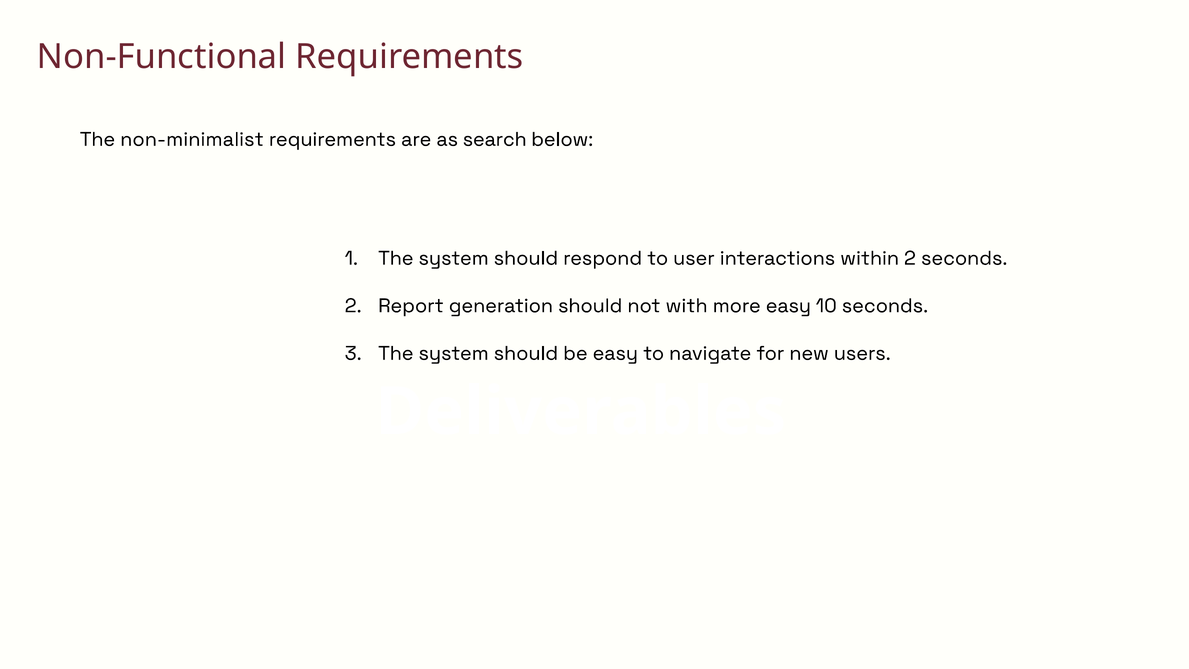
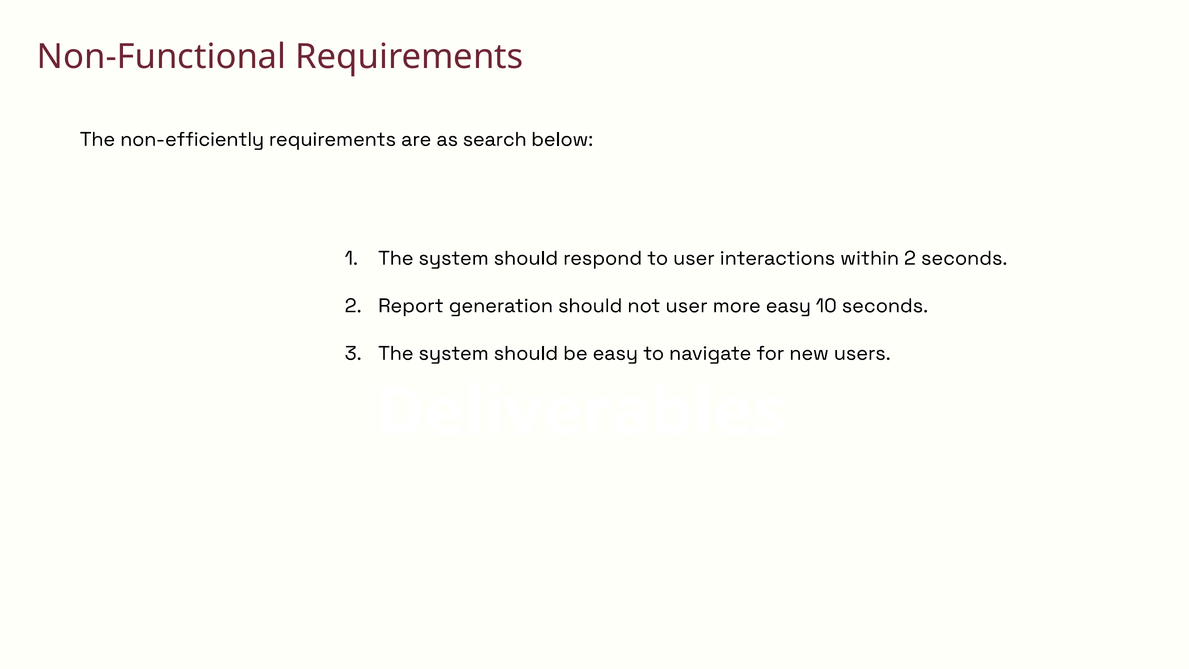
non-minimalist: non-minimalist -> non-efficiently (192, 139)
not with: with -> user (687, 306)
